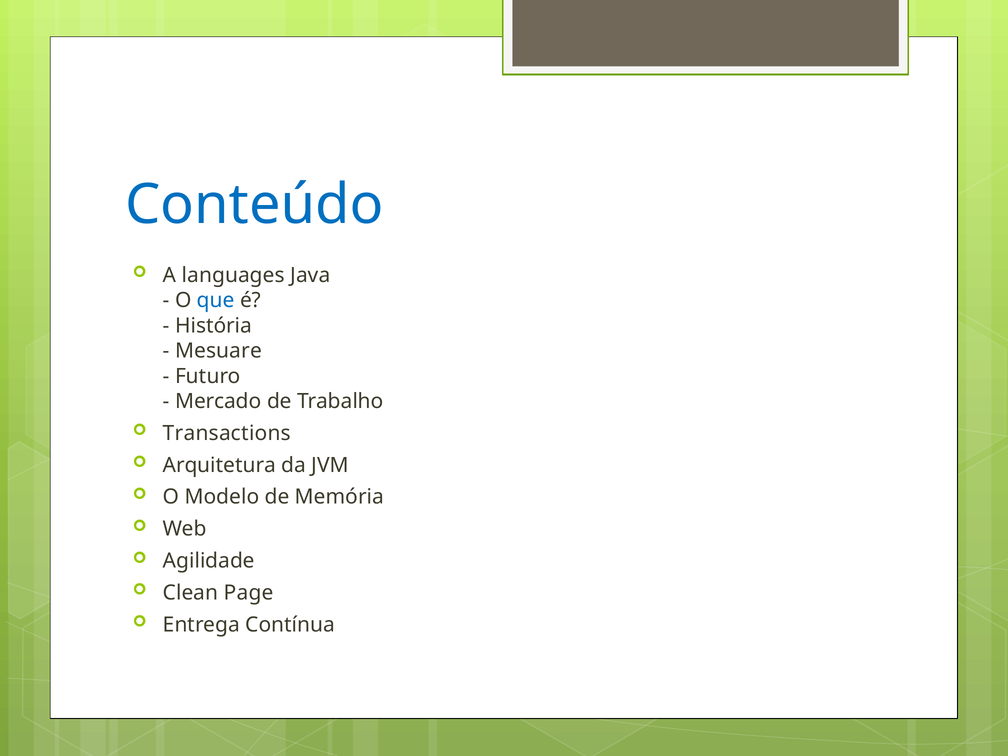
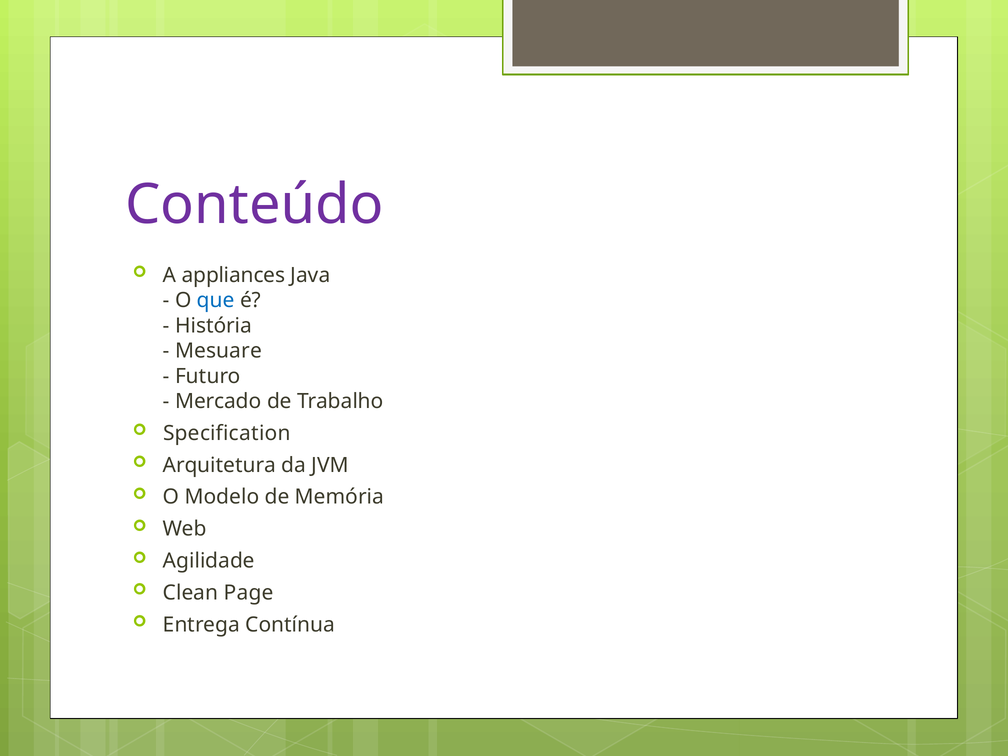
Conteúdo colour: blue -> purple (254, 205)
languages: languages -> appliances (233, 275)
Transactions: Transactions -> Specification (227, 433)
